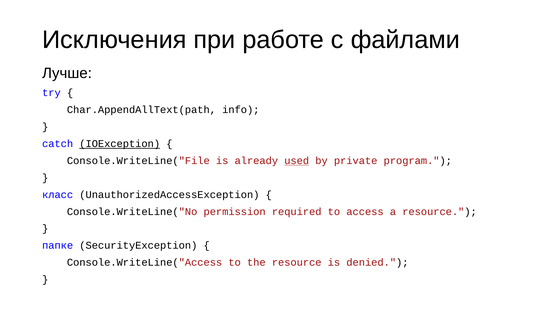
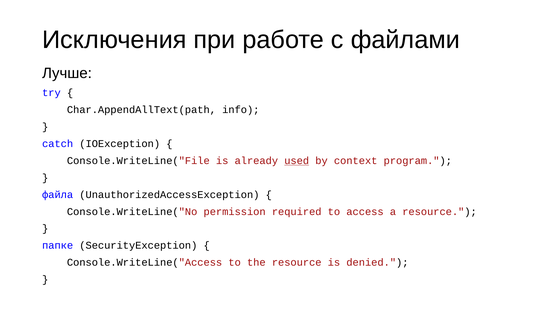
IOException underline: present -> none (120, 144)
private: private -> context (356, 160)
класс: класс -> файла (58, 194)
